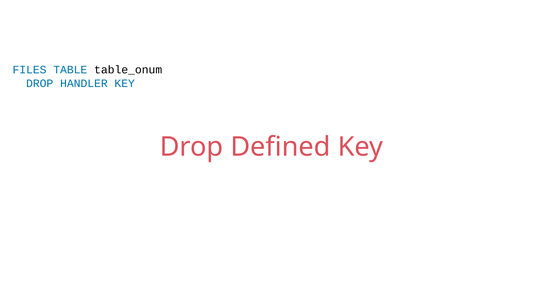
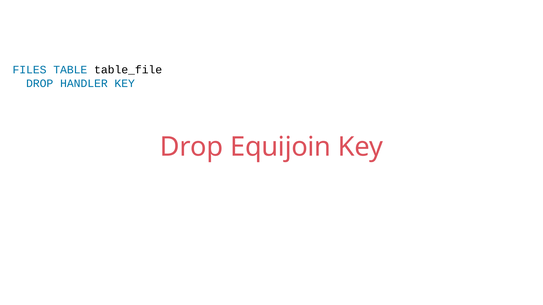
table_onum: table_onum -> table_file (128, 70)
Defined: Defined -> Equijoin (281, 147)
